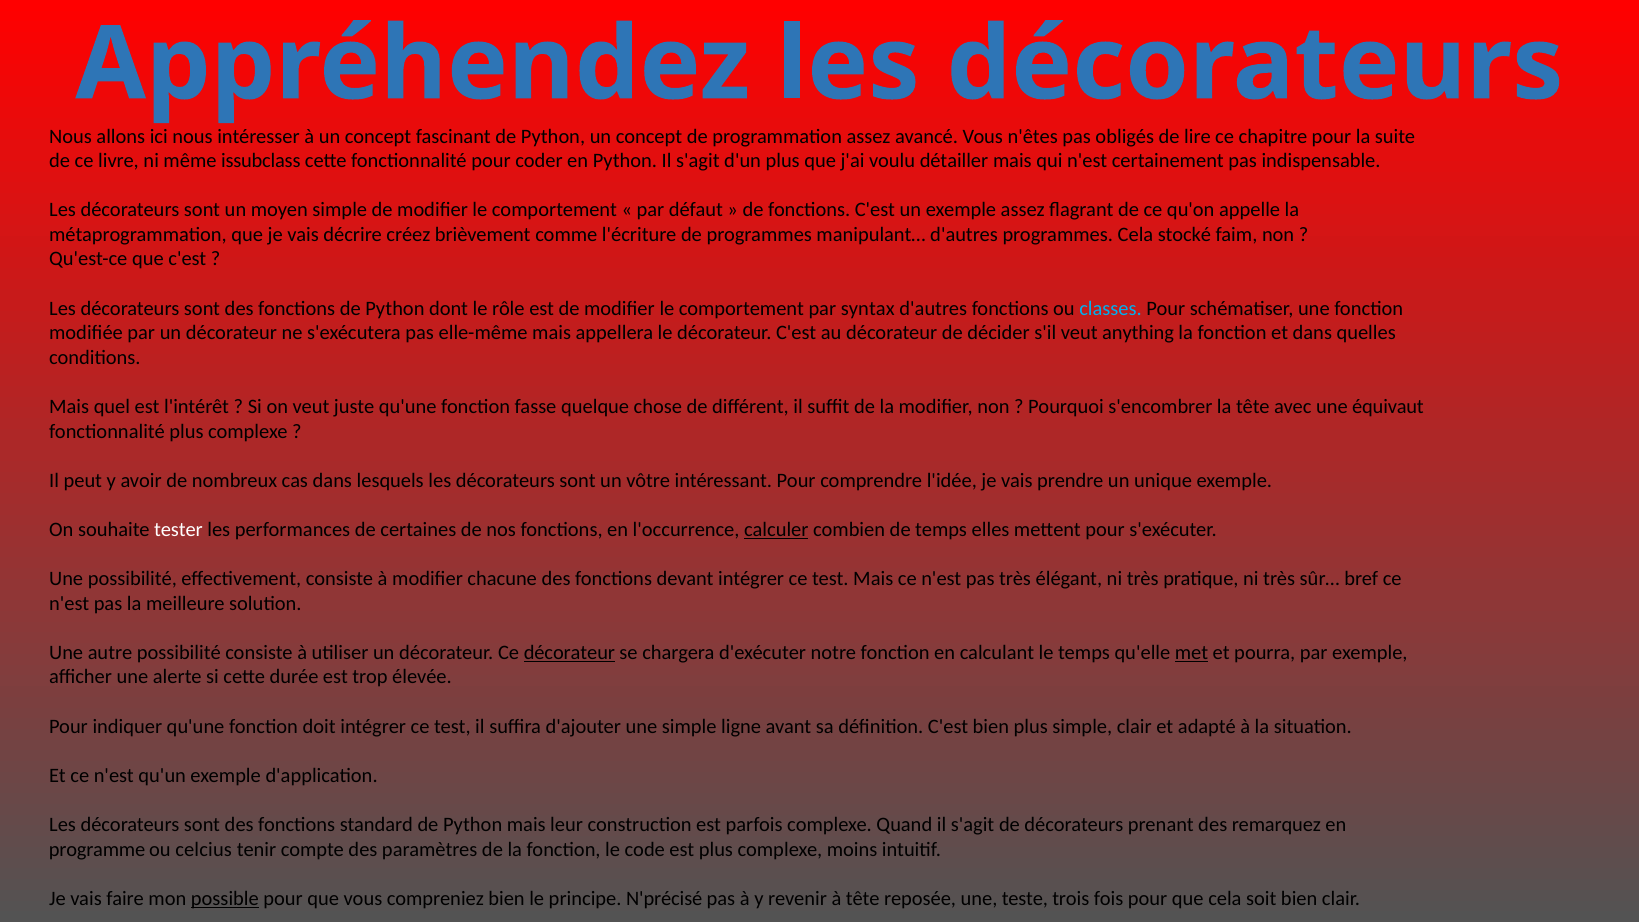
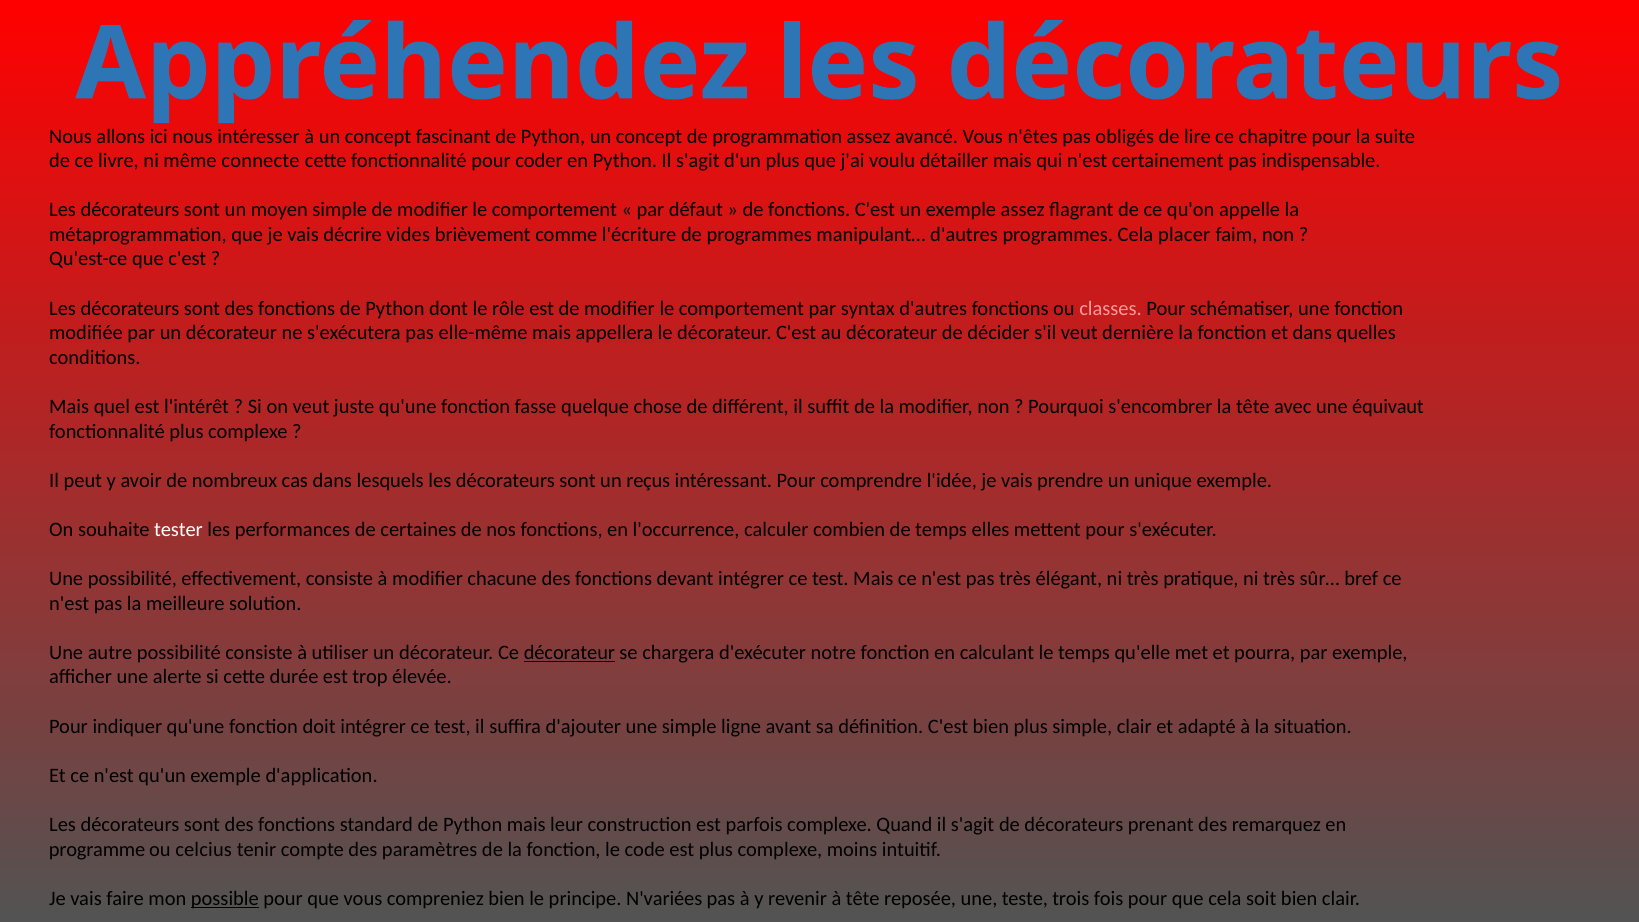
issubclass: issubclass -> connecte (261, 161)
créez: créez -> vides (408, 235)
stocké: stocké -> placer (1184, 235)
classes colour: light blue -> pink (1111, 308)
anything: anything -> dernière (1138, 333)
vôtre: vôtre -> reçus (648, 480)
calculer underline: present -> none (776, 530)
met underline: present -> none (1192, 653)
N'précisé: N'précisé -> N'variées (664, 898)
